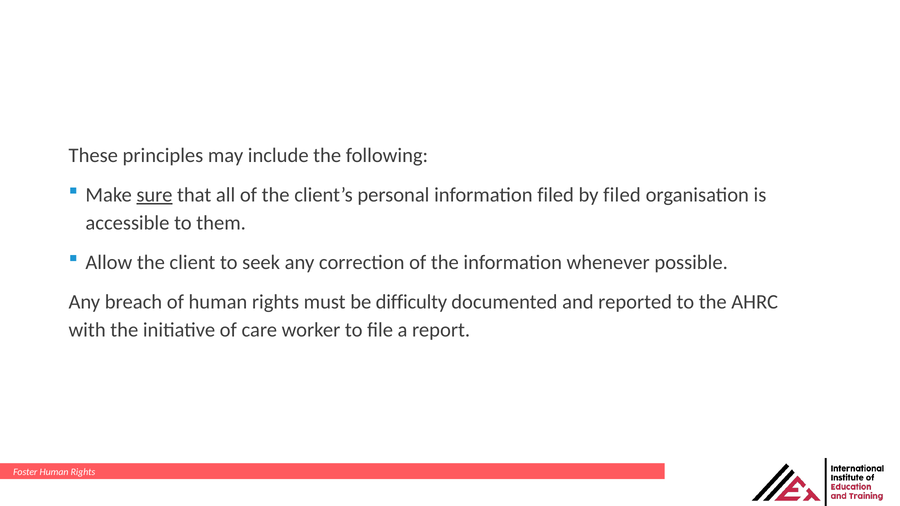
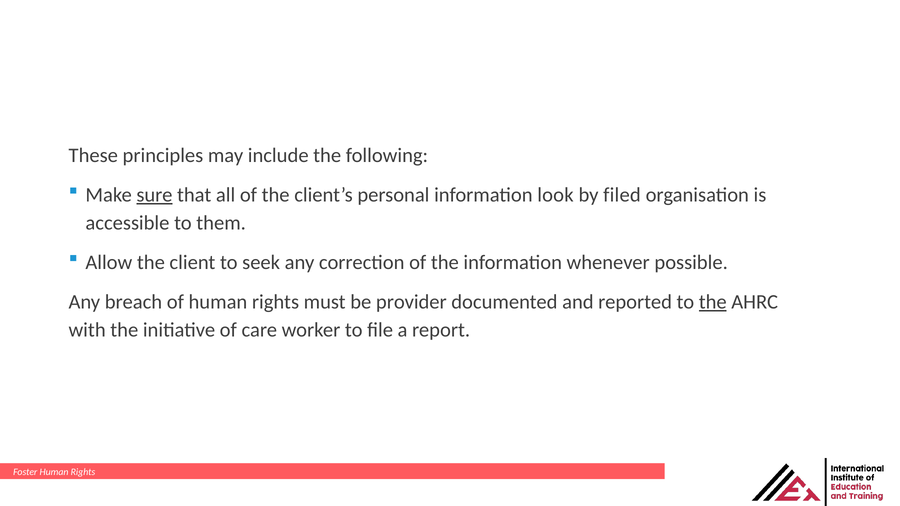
information filed: filed -> look (555, 195)
difficulty: difficulty -> provider (411, 302)
the underline: none -> present (713, 302)
